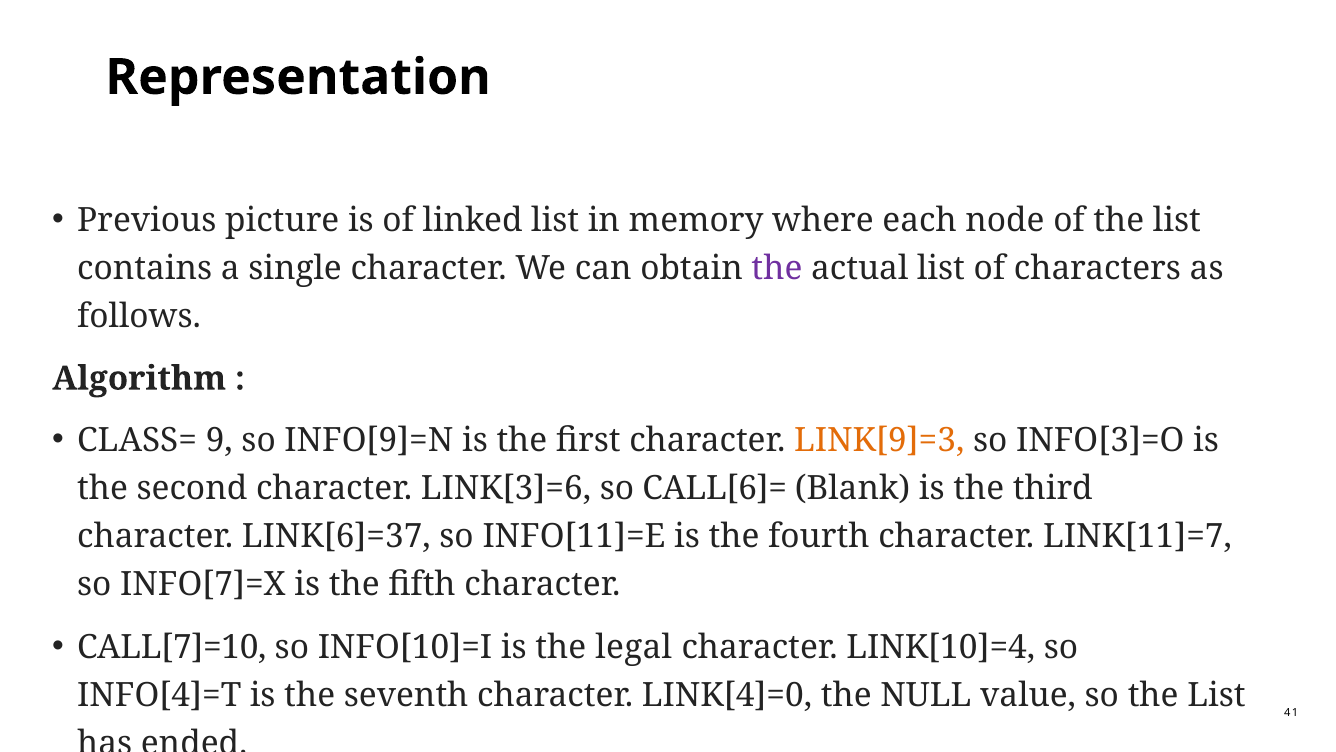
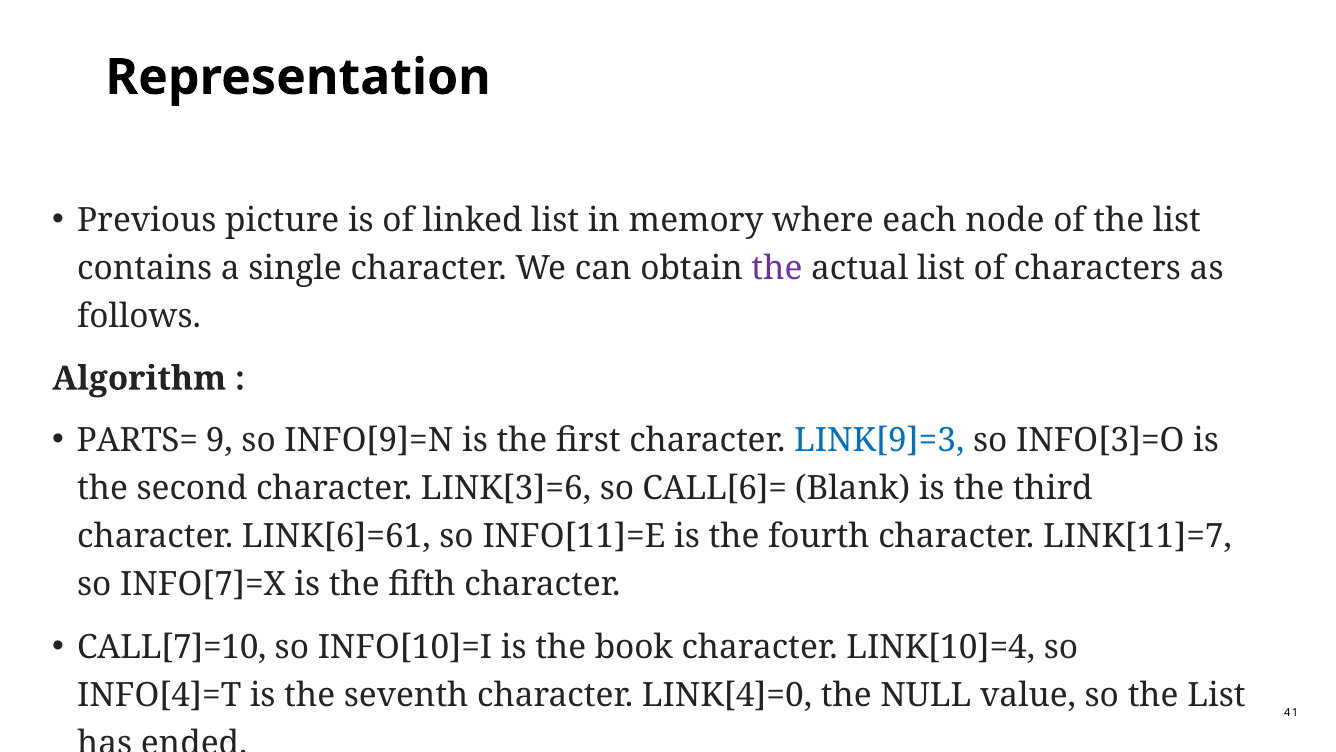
CLASS=: CLASS= -> PARTS= (137, 440)
LINK[9]=3 colour: orange -> blue (879, 440)
LINK[6]=37: LINK[6]=37 -> LINK[6]=61 (336, 536)
legal: legal -> book (634, 647)
